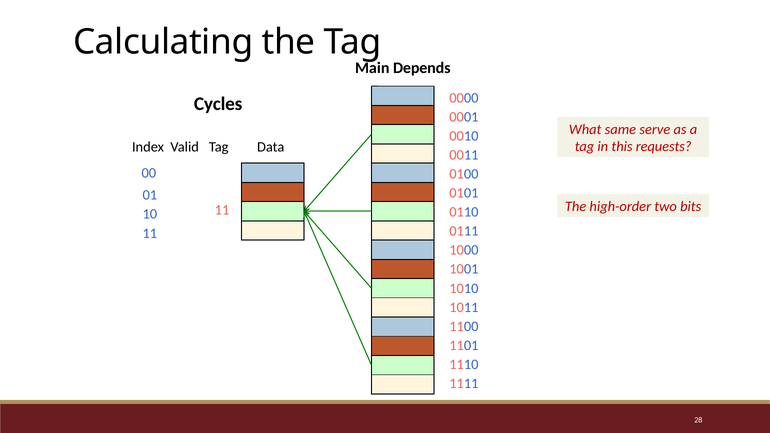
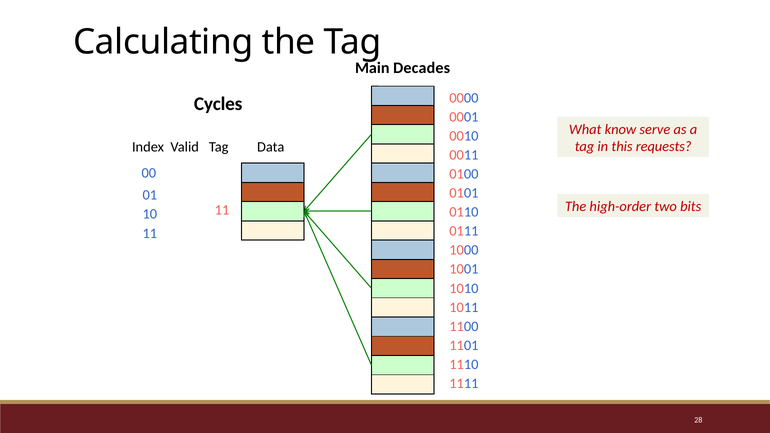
Depends: Depends -> Decades (422, 68)
same: same -> know (620, 129)
